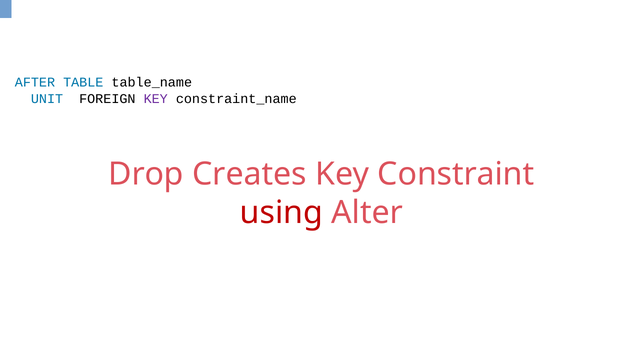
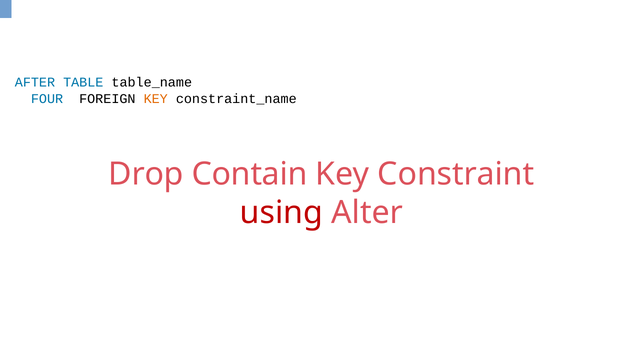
UNIT: UNIT -> FOUR (47, 99)
KEY colour: purple -> orange (156, 99)
Creates: Creates -> Contain (250, 174)
